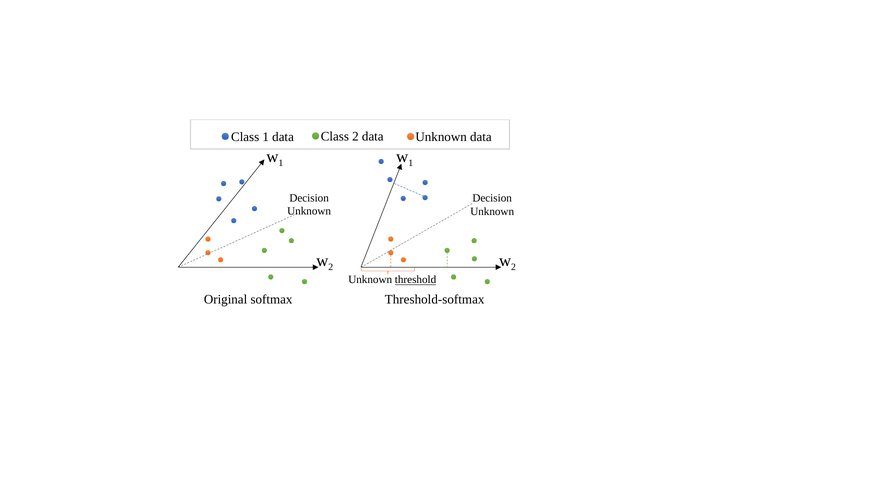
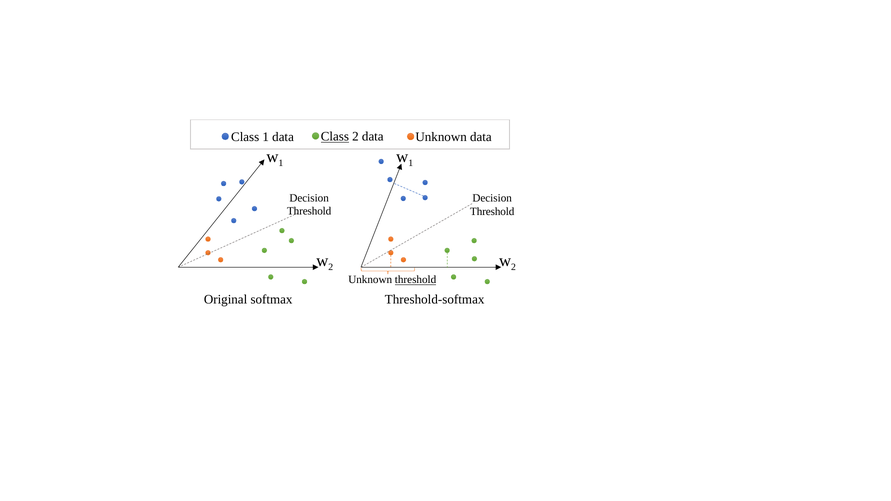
Class underline: none -> present (335, 137)
Unknown: Unknown -> Threshold (309, 211)
Unknown: Unknown -> Threshold (492, 212)
